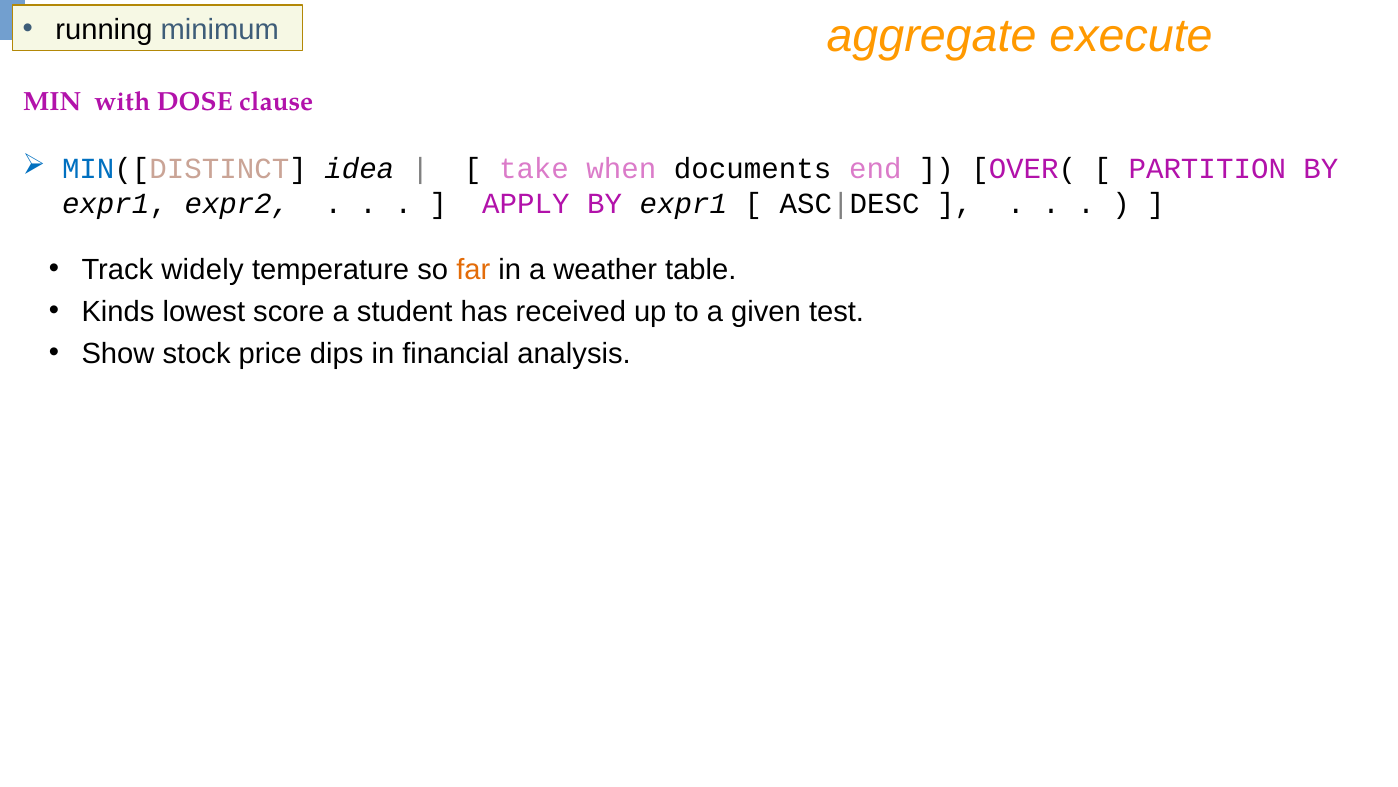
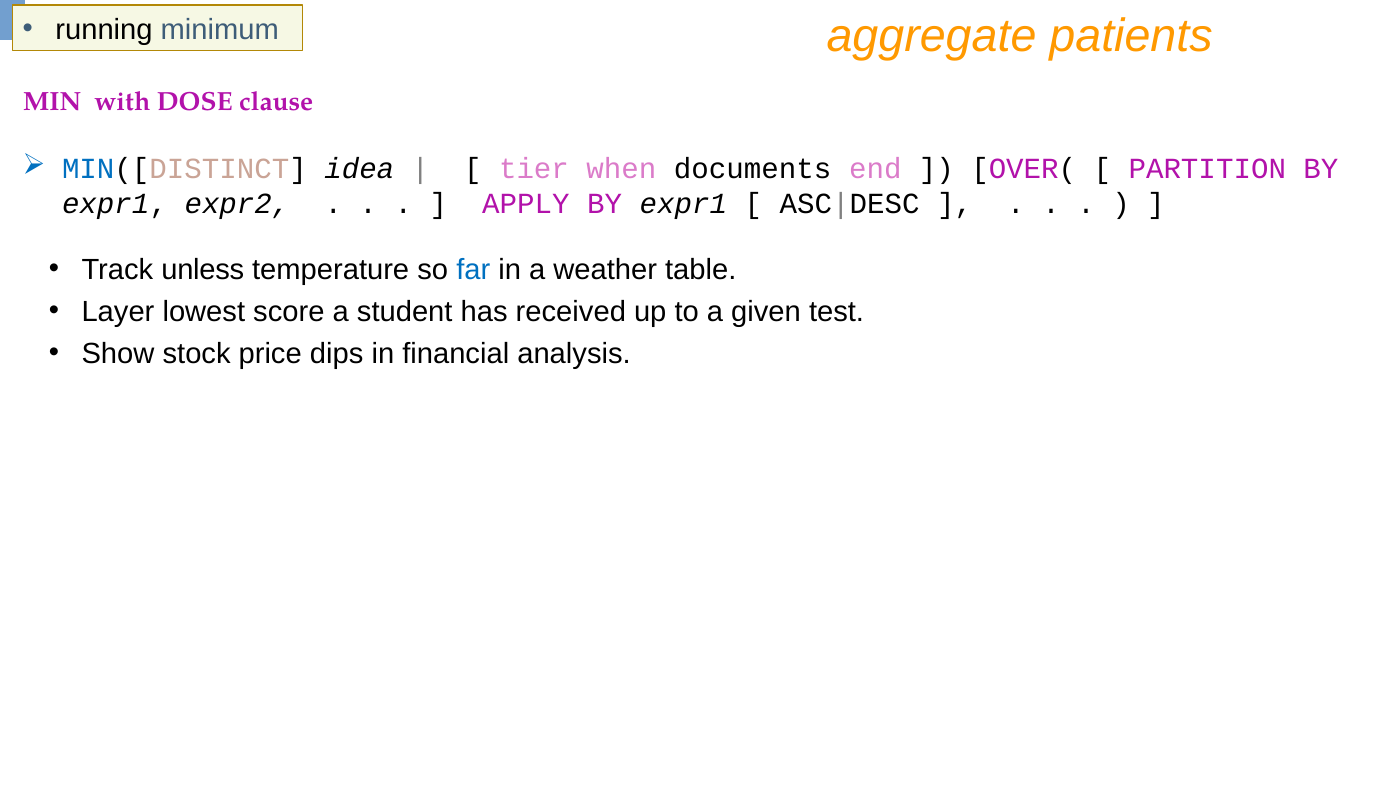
execute: execute -> patients (1131, 36)
take: take -> tier (534, 169)
widely: widely -> unless (203, 269)
far colour: orange -> blue (473, 269)
Kinds: Kinds -> Layer (118, 311)
